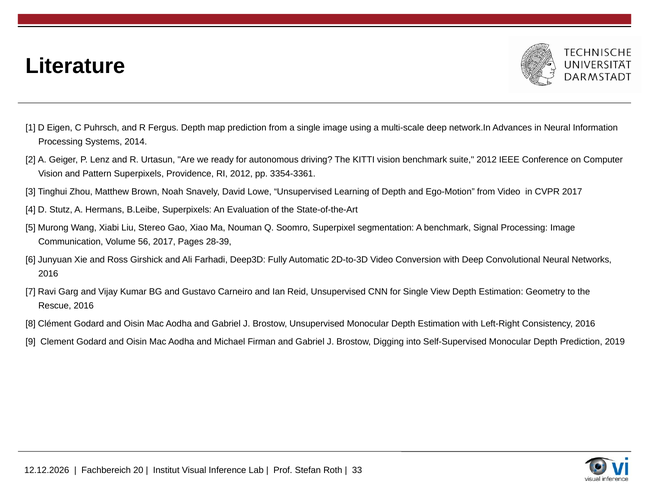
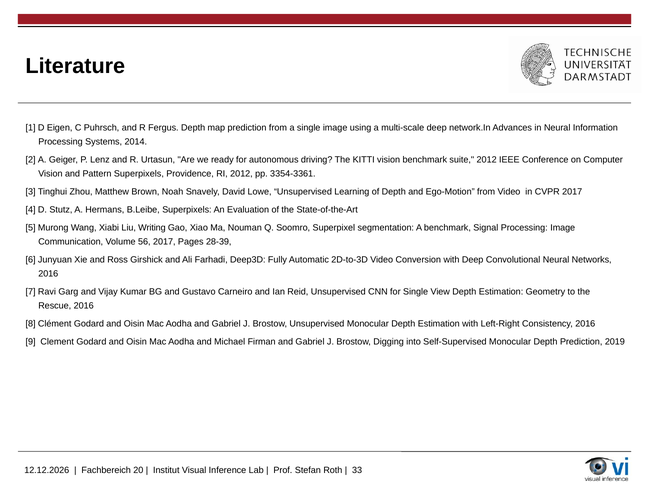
Stereo: Stereo -> Writing (152, 228)
